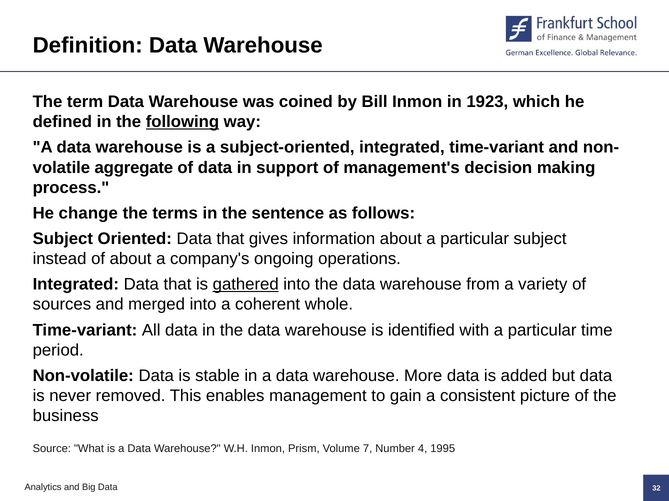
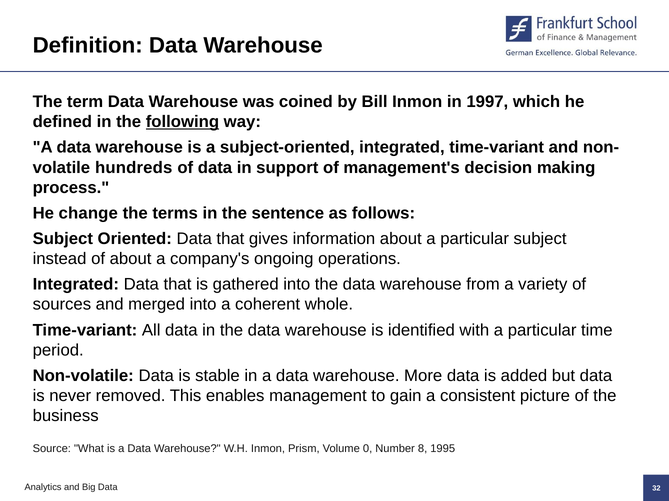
1923: 1923 -> 1997 (487, 102)
aggregate: aggregate -> hundreds (134, 168)
gathered underline: present -> none (246, 285)
7: 7 -> 0 (368, 449)
4: 4 -> 8 (423, 449)
